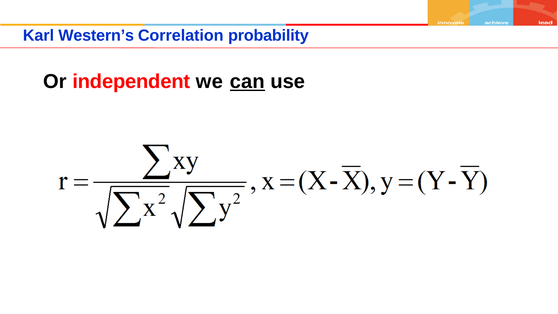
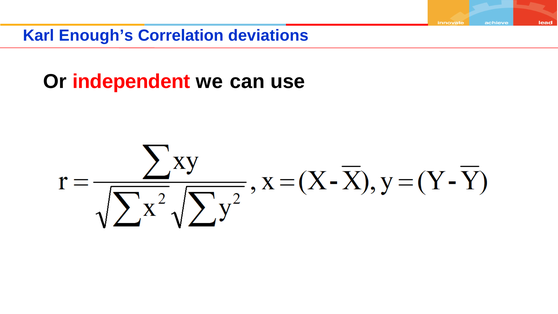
Western’s: Western’s -> Enough’s (96, 35)
probability: probability -> deviations (268, 35)
can underline: present -> none (247, 82)
